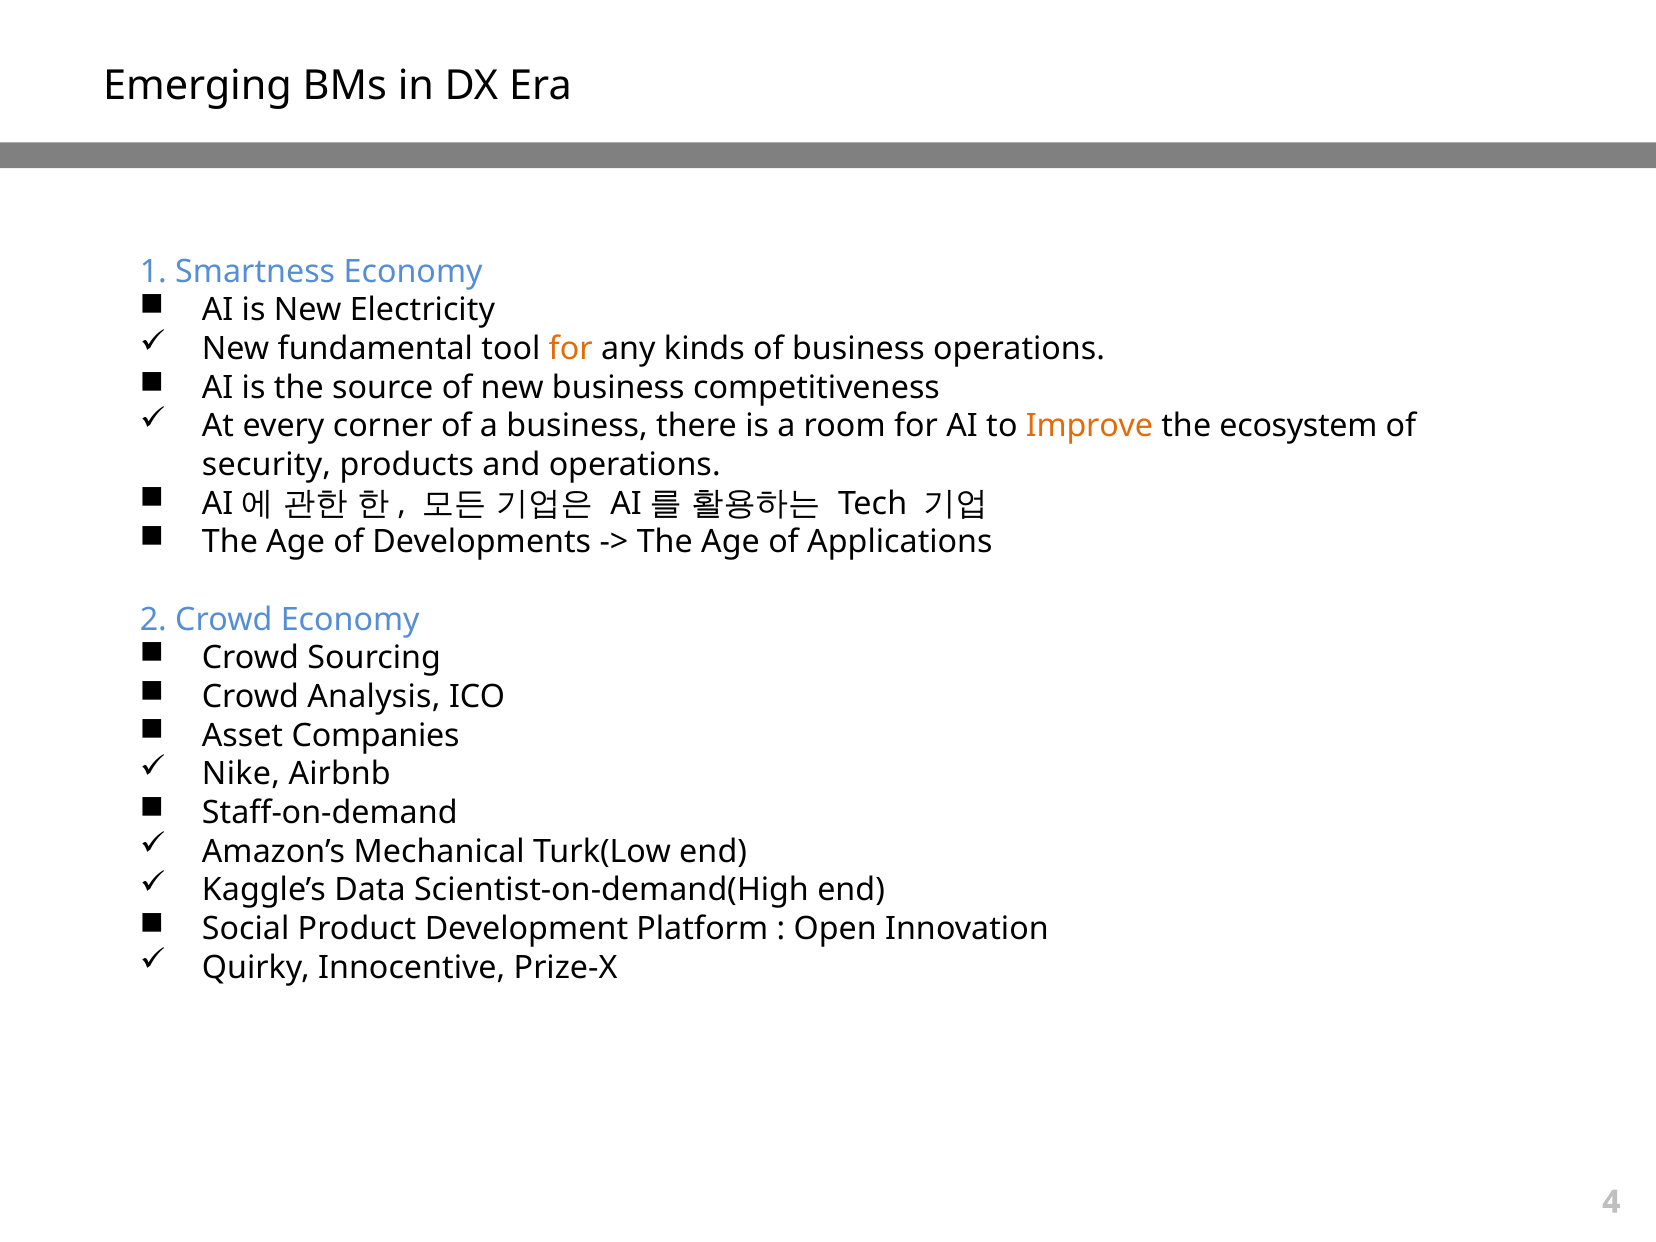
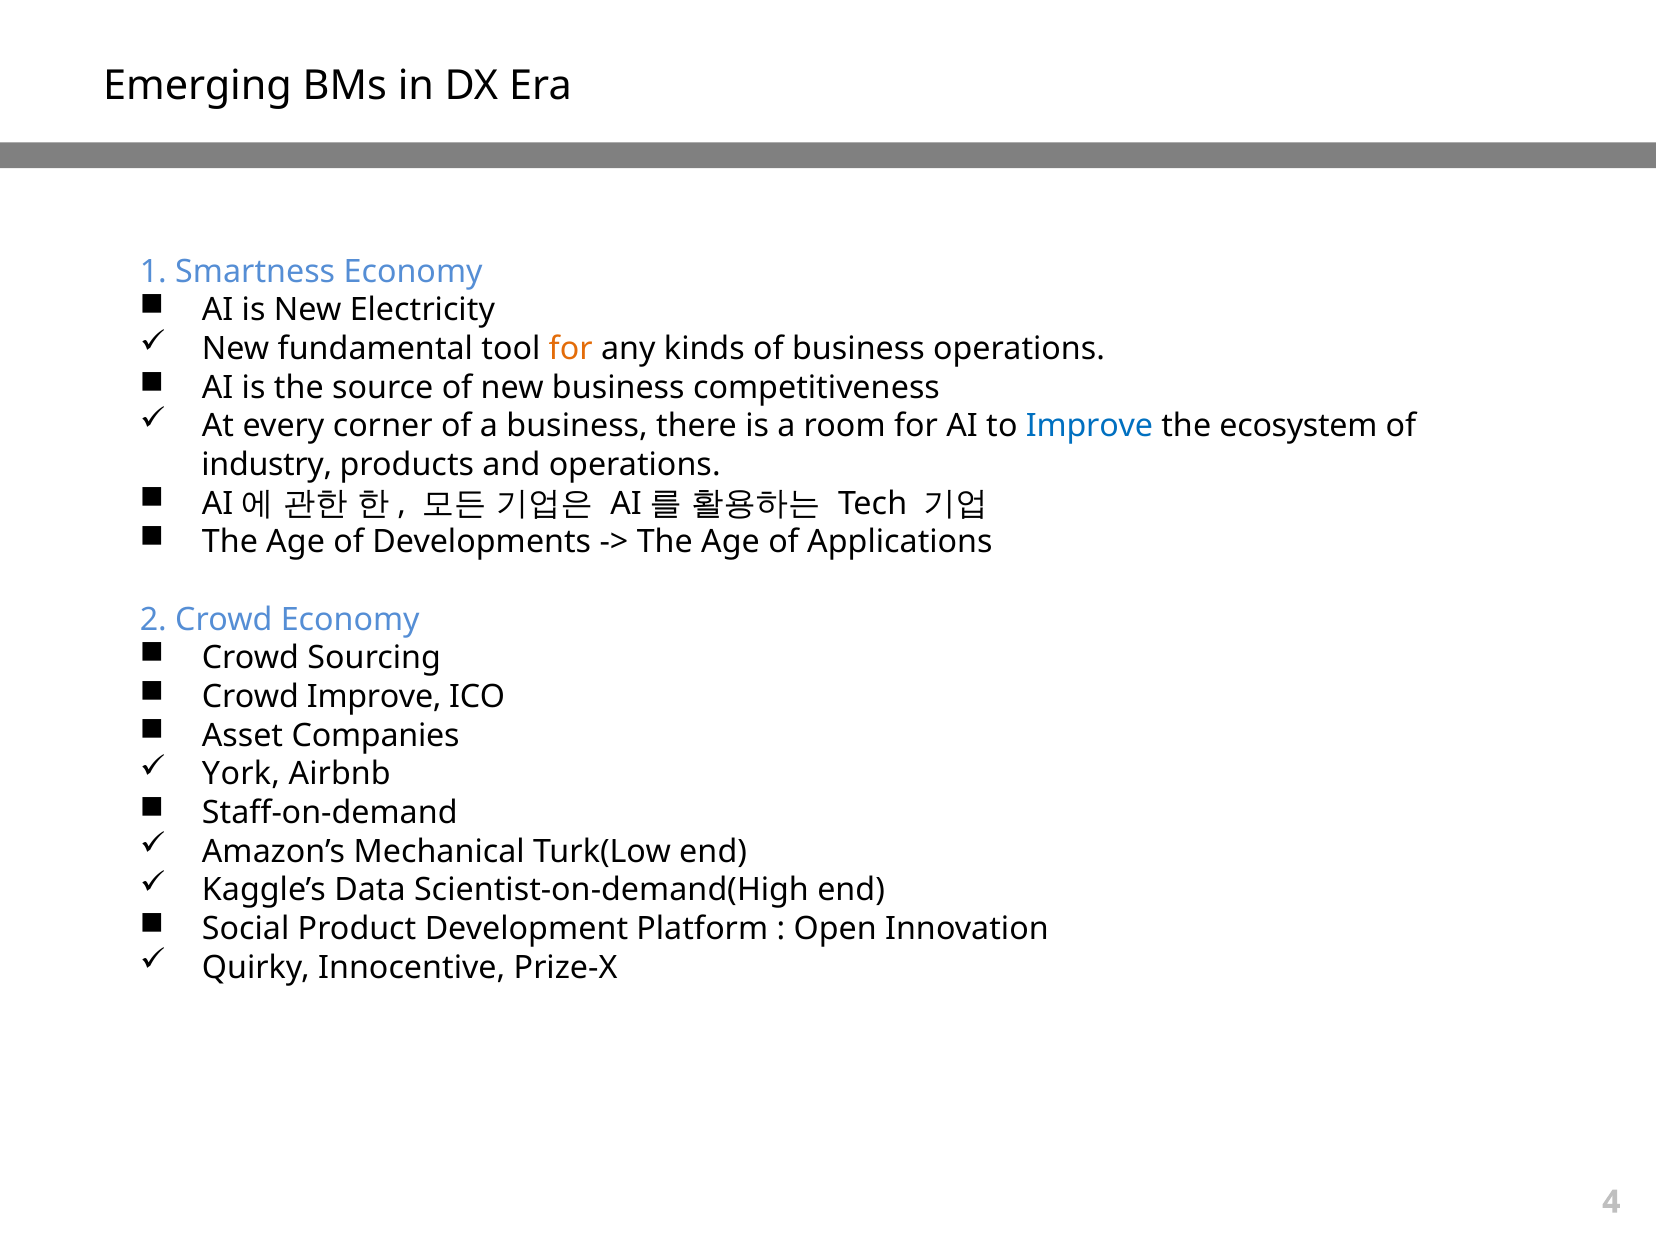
Improve colour: orange -> blue (1089, 426)
security: security -> industry (267, 465)
Crowd Analysis: Analysis -> Improve (374, 697)
Nike: Nike -> York (241, 774)
